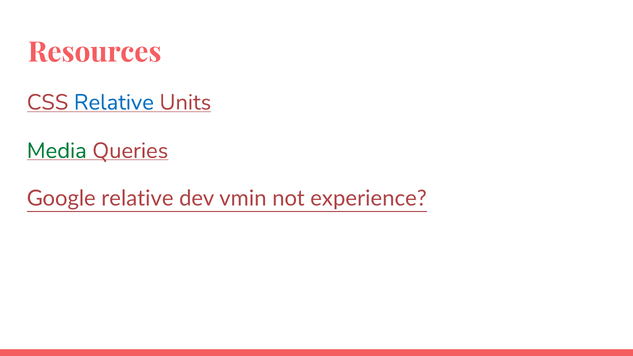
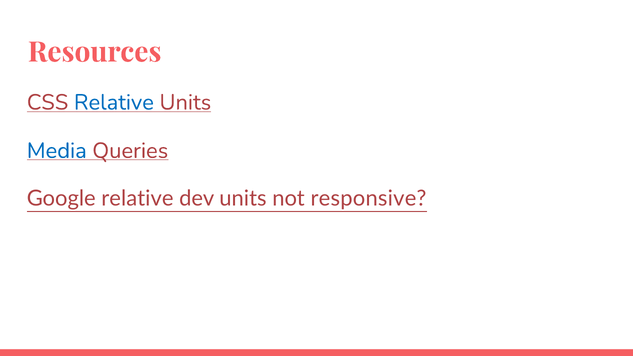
Media colour: green -> blue (57, 151)
dev vmin: vmin -> units (243, 199)
experience: experience -> responsive (368, 199)
